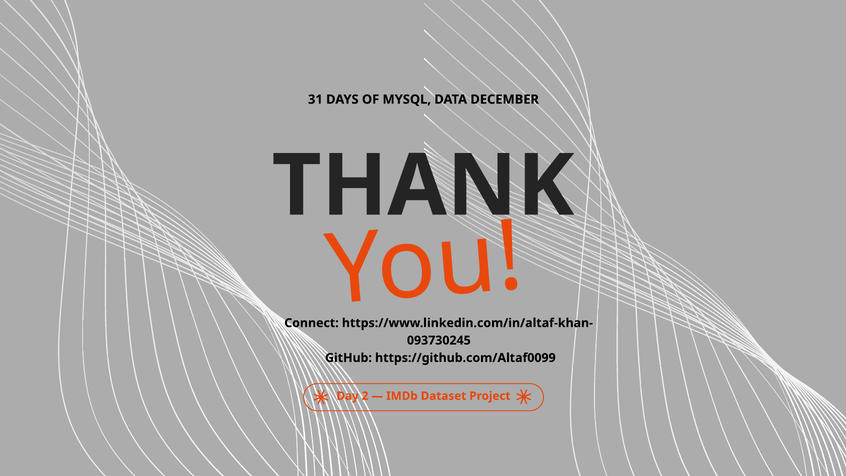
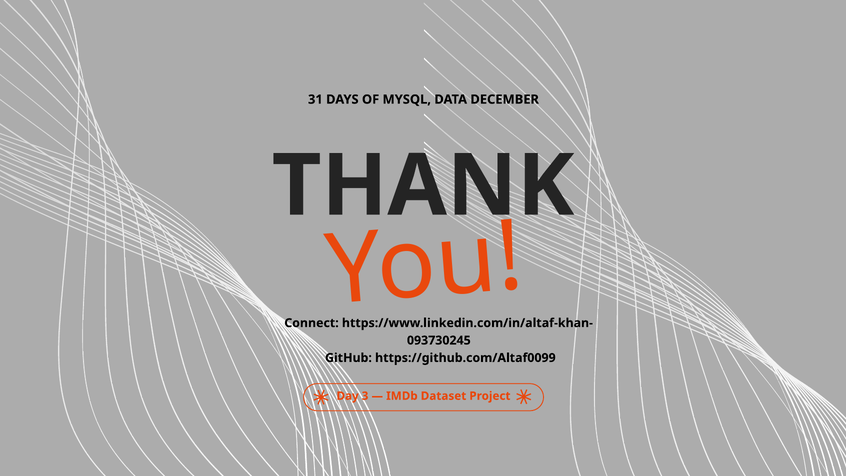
2: 2 -> 3 (365, 396)
